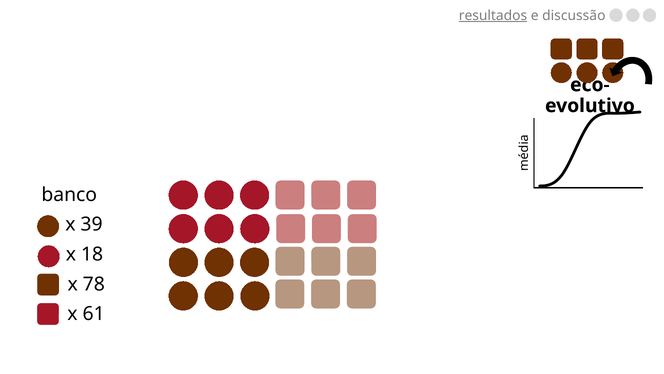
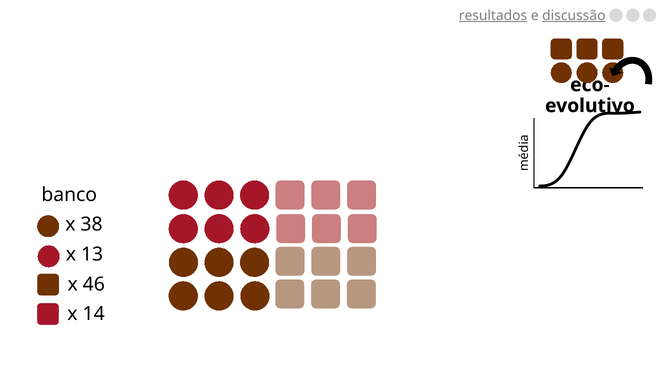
discussão underline: none -> present (574, 16)
39: 39 -> 38 (92, 224)
18: 18 -> 13 (92, 254)
78: 78 -> 46 (94, 284)
61: 61 -> 14 (94, 314)
